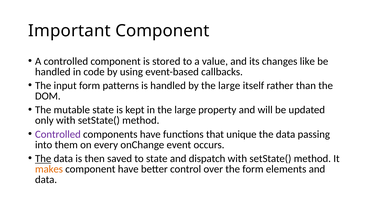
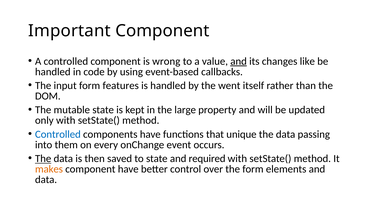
stored: stored -> wrong (166, 61)
and underline: none -> present (239, 61)
patterns: patterns -> features (121, 86)
by the large: large -> went (229, 86)
Controlled colour: purple -> blue (58, 135)
dispatch: dispatch -> required (207, 159)
